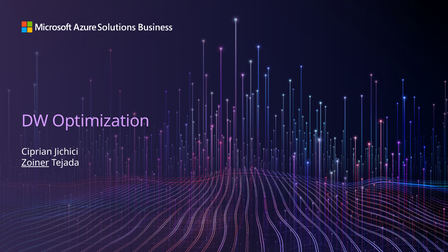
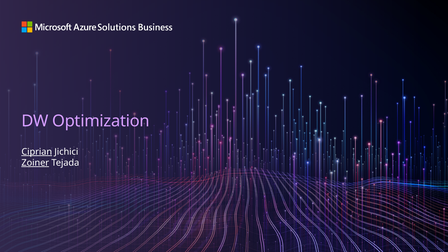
Ciprian underline: none -> present (37, 152)
